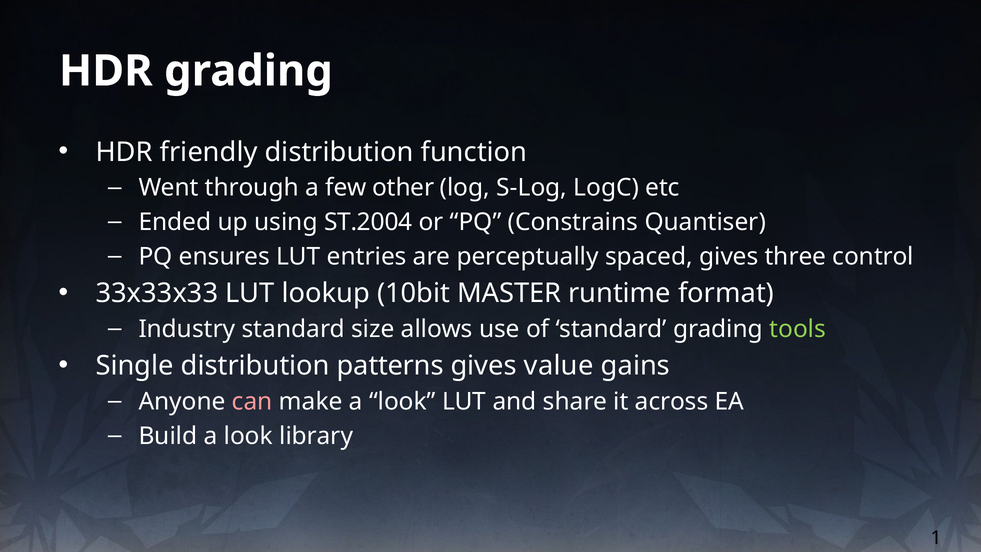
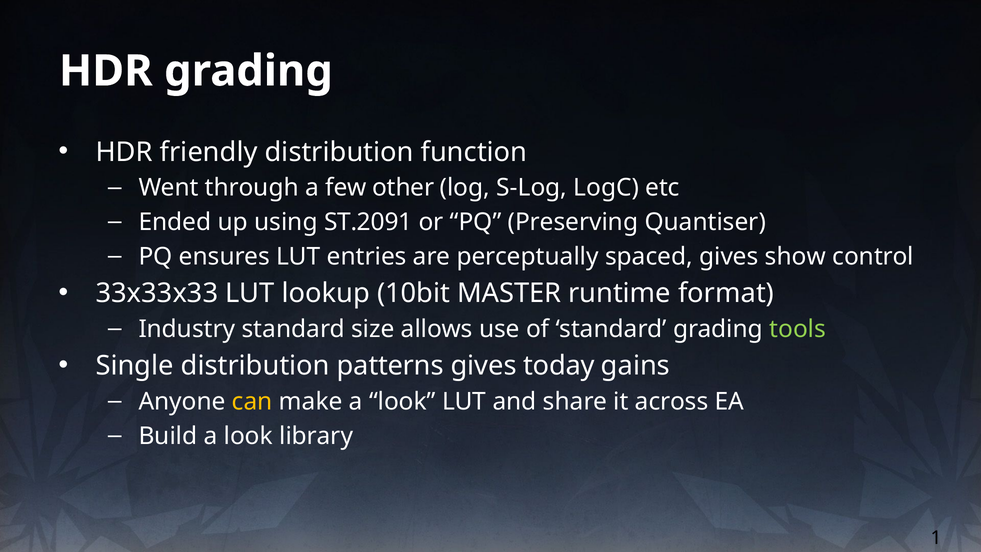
ST.2004: ST.2004 -> ST.2091 (368, 222)
Constrains: Constrains -> Preserving (573, 222)
three: three -> show (795, 256)
value: value -> today (559, 366)
can colour: pink -> yellow (252, 401)
